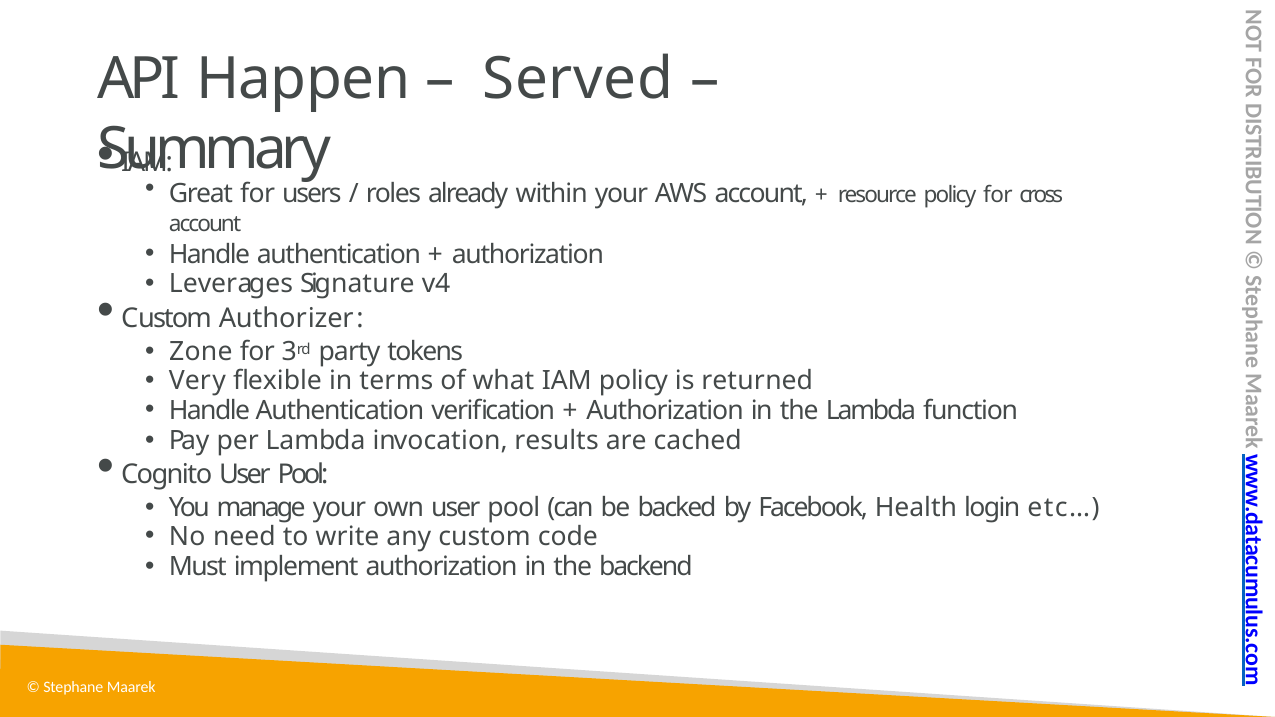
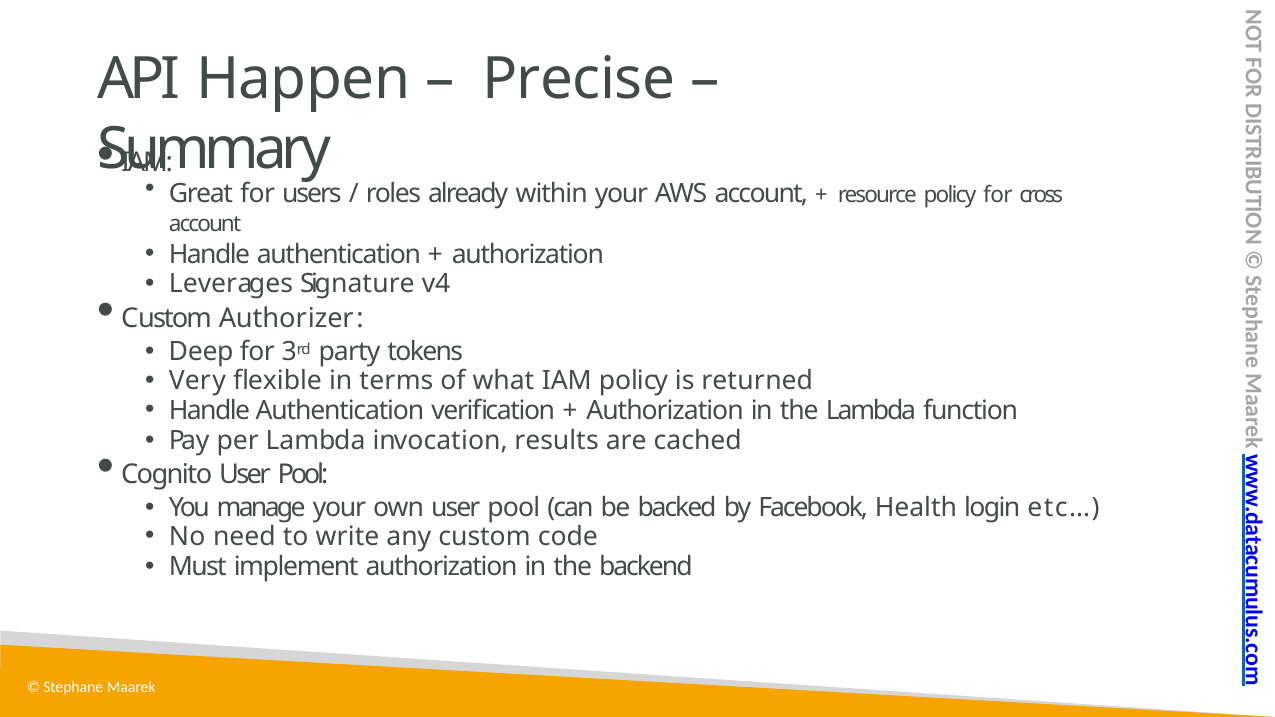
Served: Served -> Precise (579, 79)
Zone: Zone -> Deep (201, 352)
